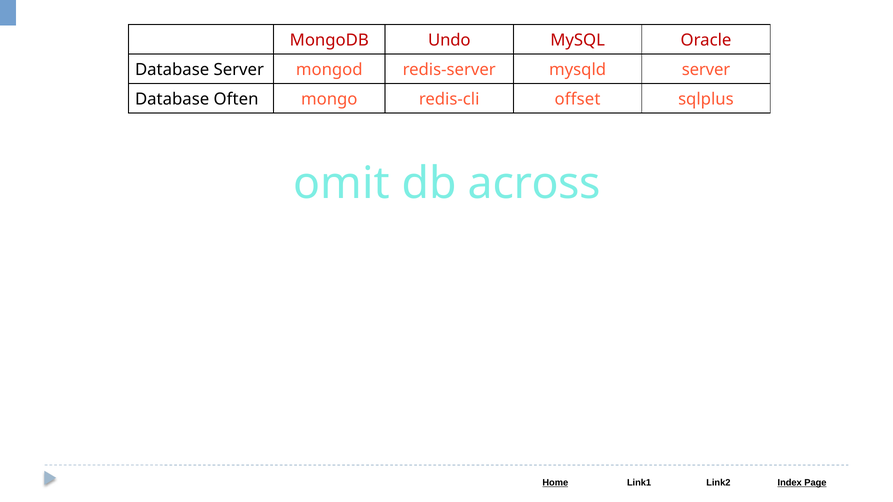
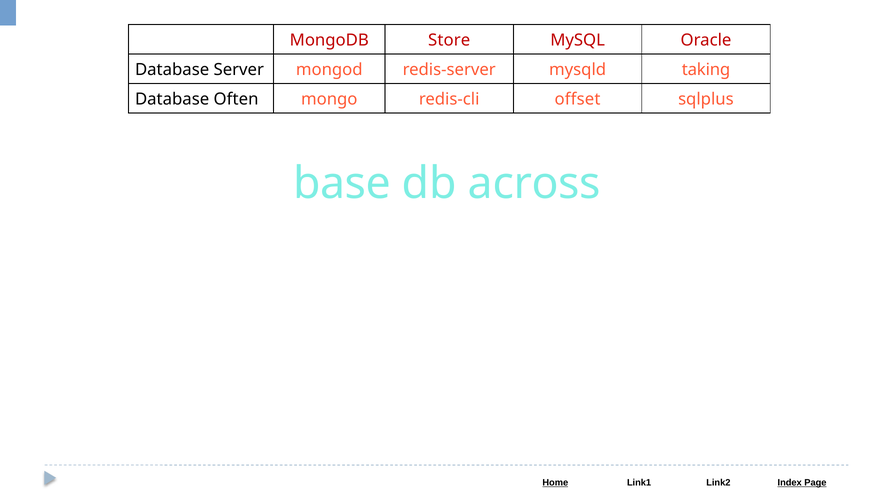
Undo: Undo -> Store (449, 40)
mysqld server: server -> taking (706, 70)
omit: omit -> base (342, 184)
